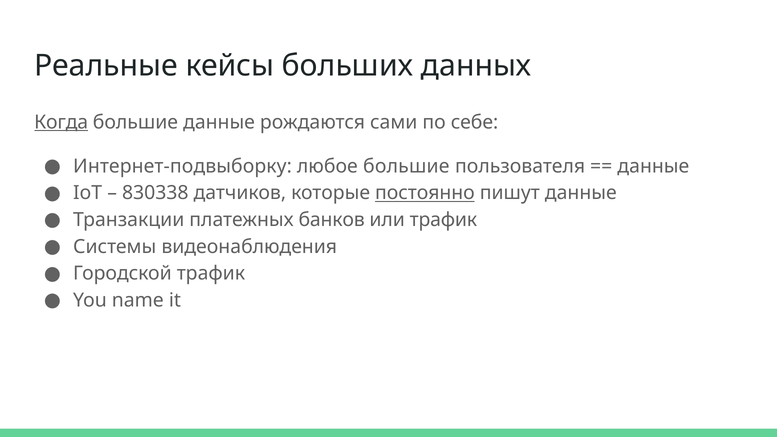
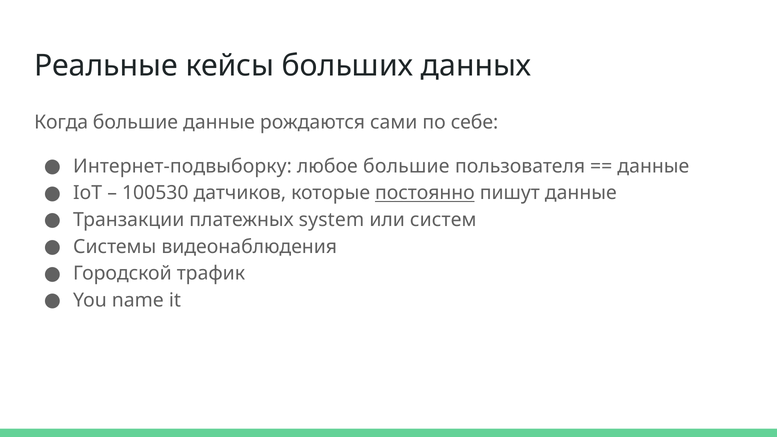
Когда underline: present -> none (61, 122)
830338: 830338 -> 100530 (155, 193)
банков: банков -> system (331, 220)
или трафик: трафик -> систем (443, 220)
